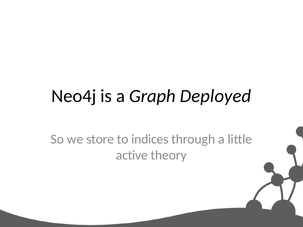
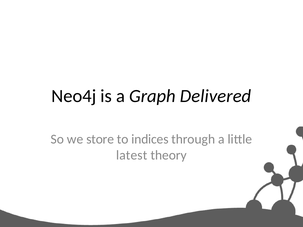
Deployed: Deployed -> Delivered (216, 96)
active: active -> latest (132, 155)
